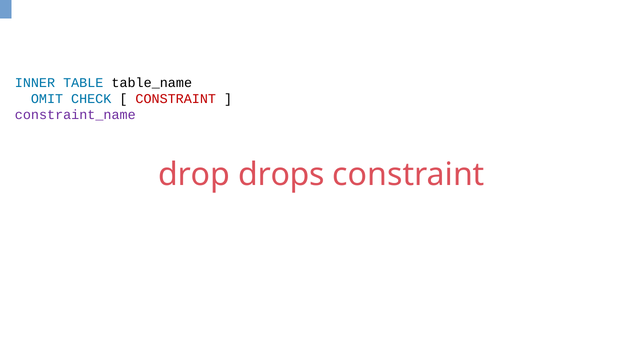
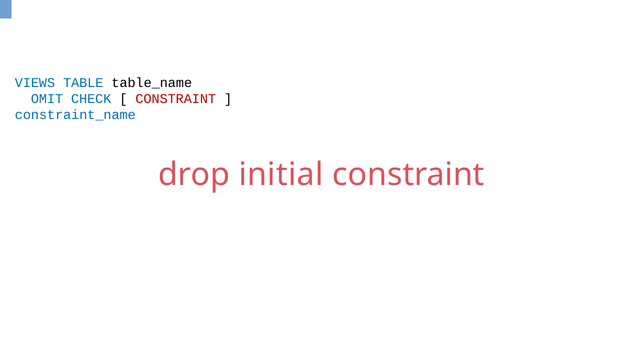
INNER: INNER -> VIEWS (35, 83)
constraint_name colour: purple -> blue (75, 115)
drops: drops -> initial (281, 174)
